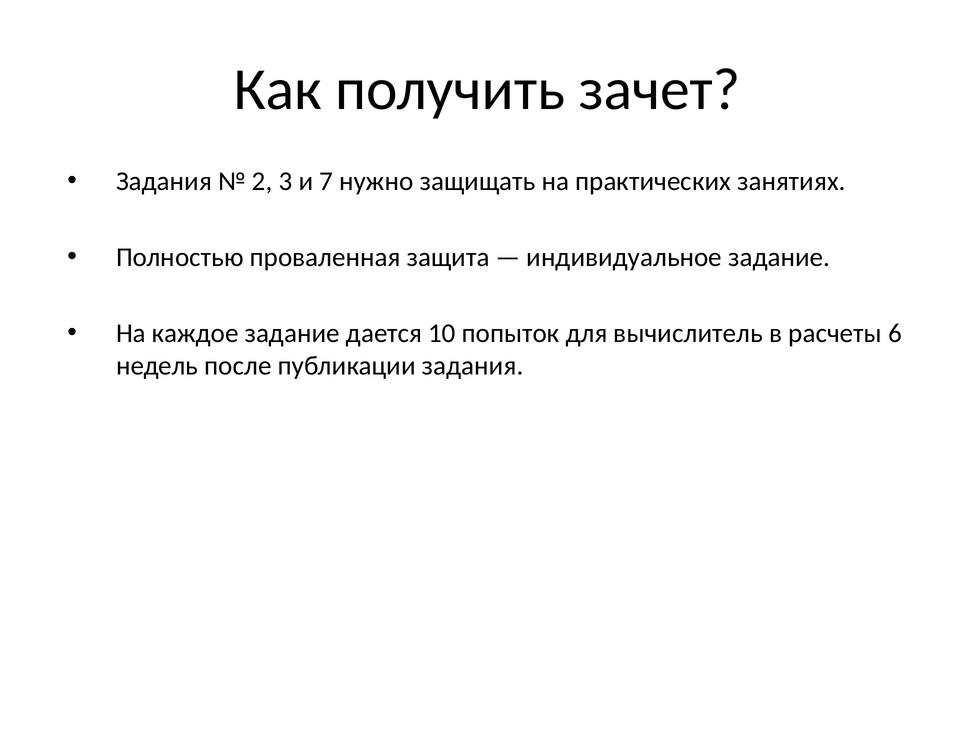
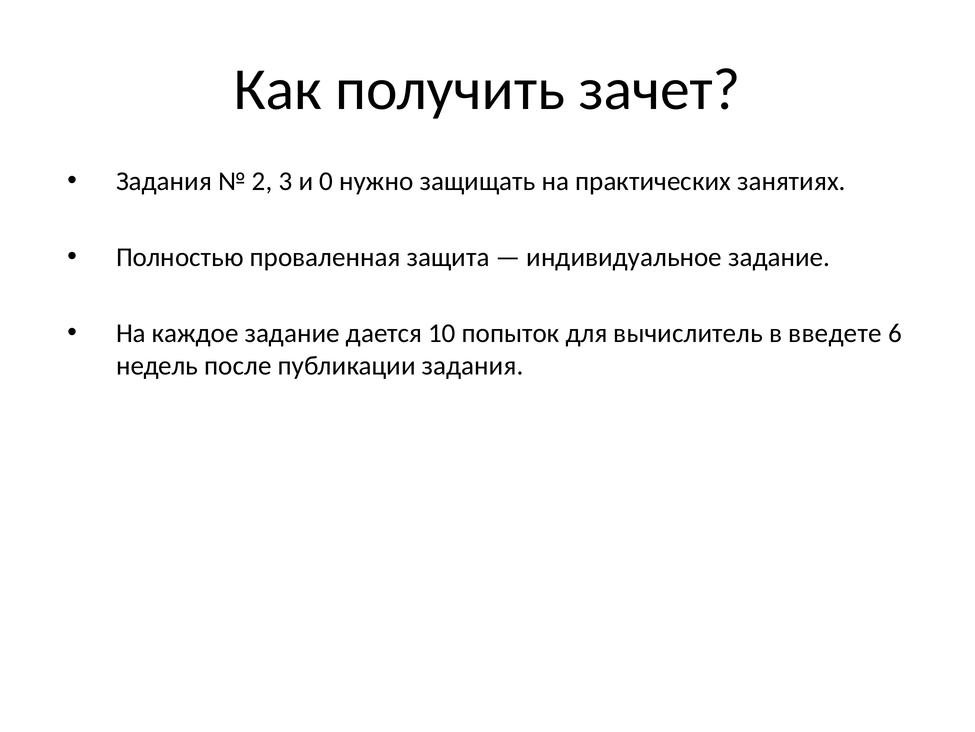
7: 7 -> 0 (326, 181)
расчеты: расчеты -> введете (835, 333)
